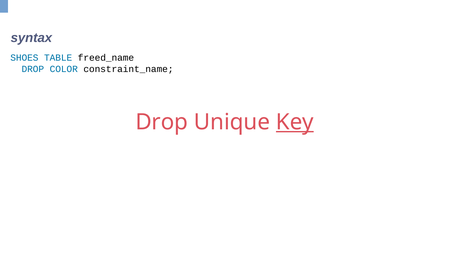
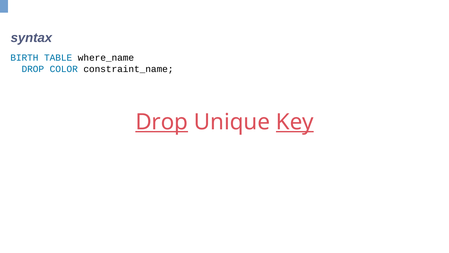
SHOES: SHOES -> BIRTH (24, 58)
freed_name: freed_name -> where_name (106, 58)
Drop underline: none -> present (162, 122)
